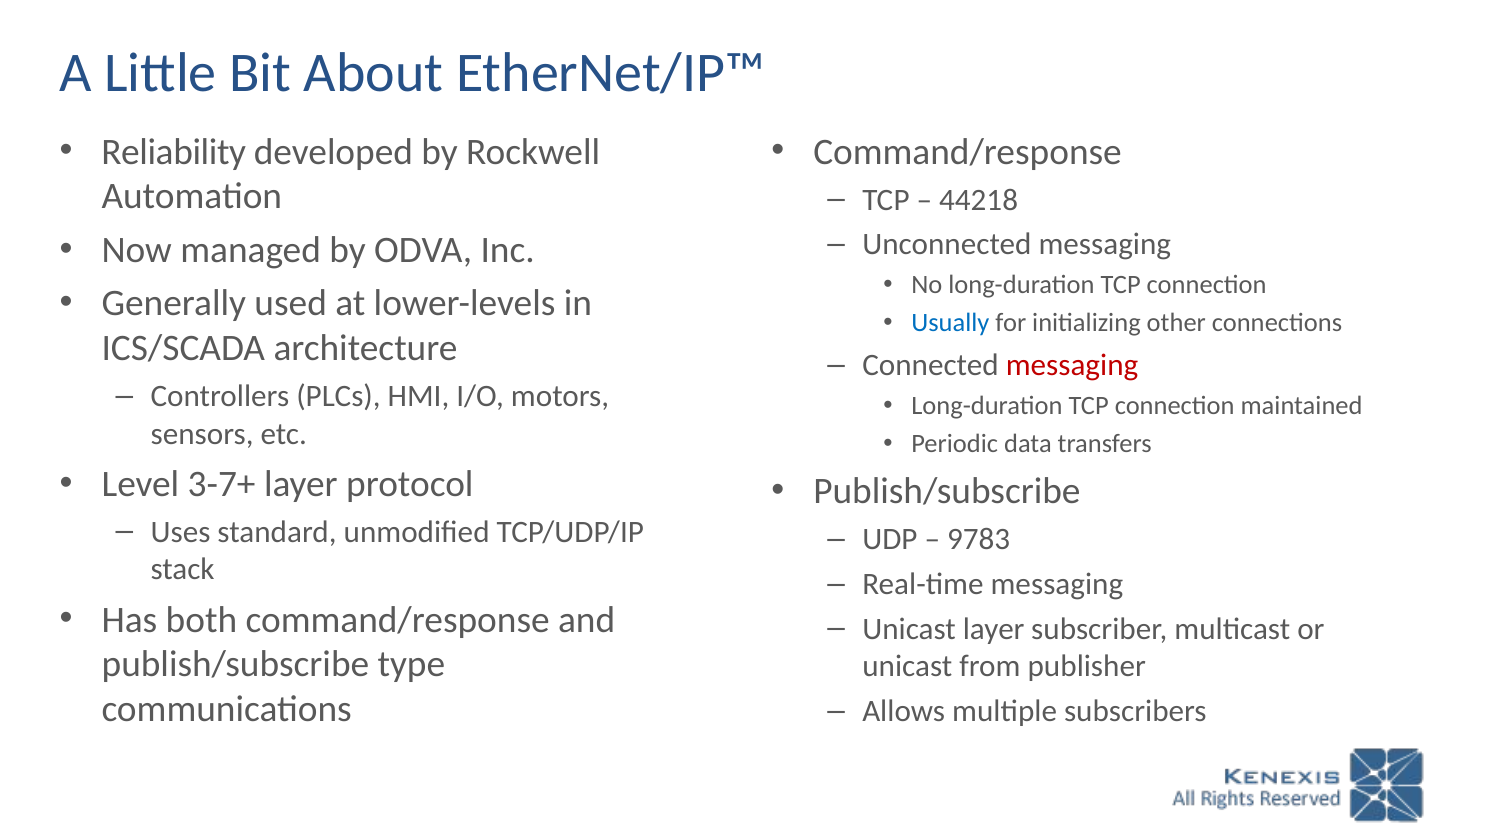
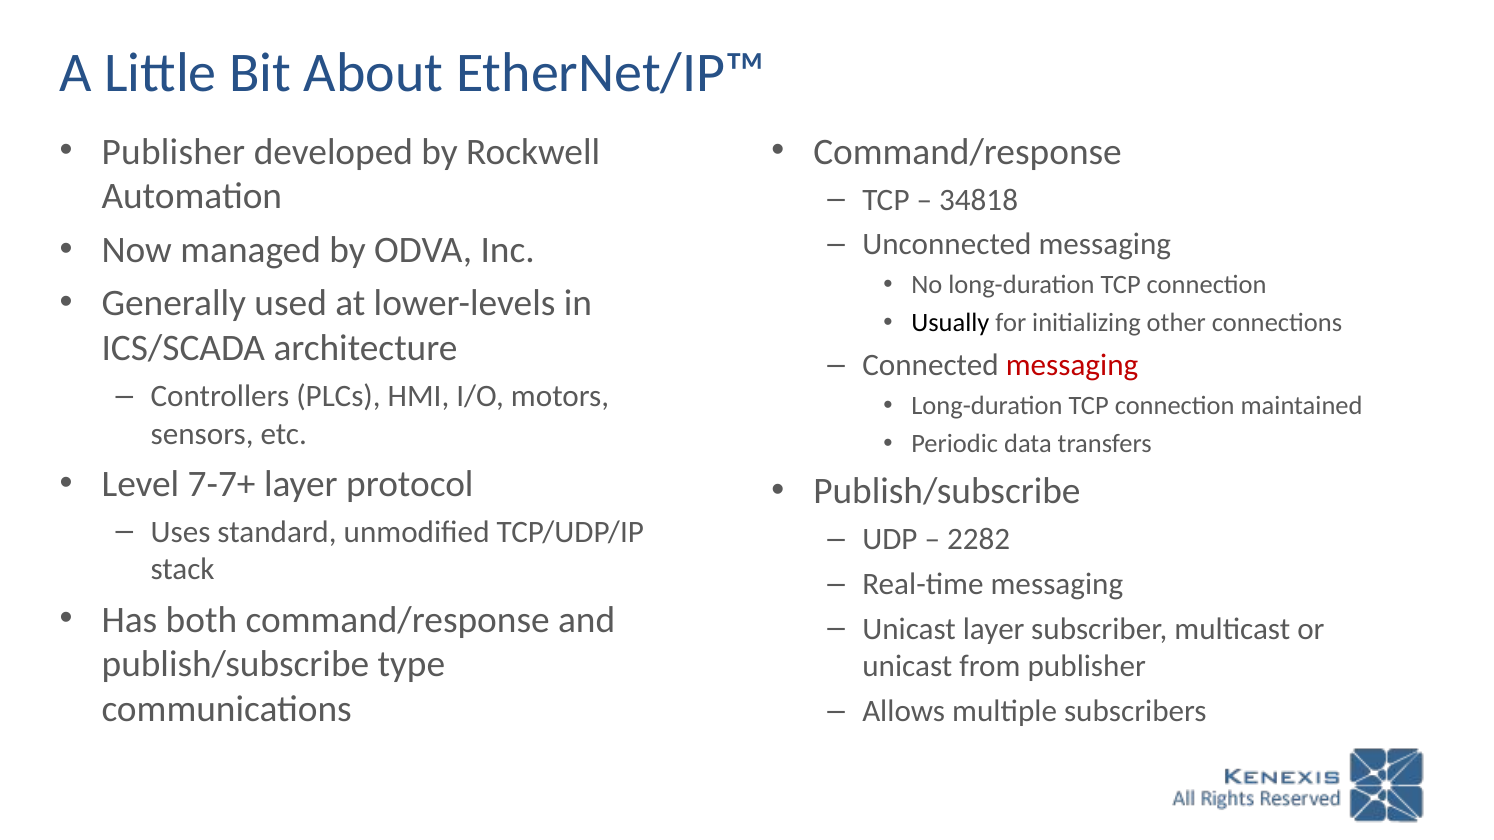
Reliability: Reliability -> Publisher (173, 152)
44218: 44218 -> 34818 (979, 200)
Usually colour: blue -> black (950, 323)
3-7+: 3-7+ -> 7-7+ (222, 484)
9783: 9783 -> 2282 (979, 540)
